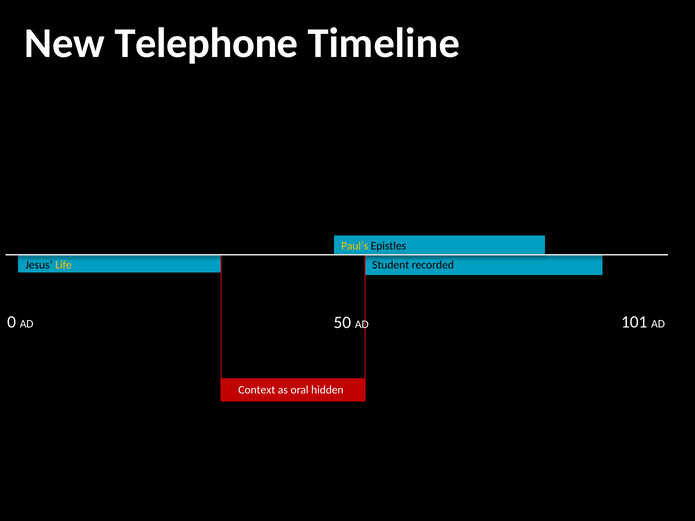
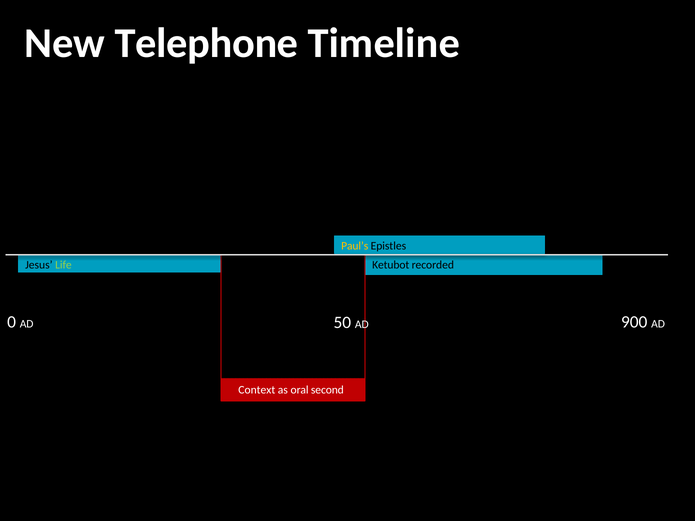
Life colour: yellow -> light green (63, 265)
Student: Student -> Ketubot (391, 265)
101: 101 -> 900 (634, 322)
hidden: hidden -> second (327, 390)
